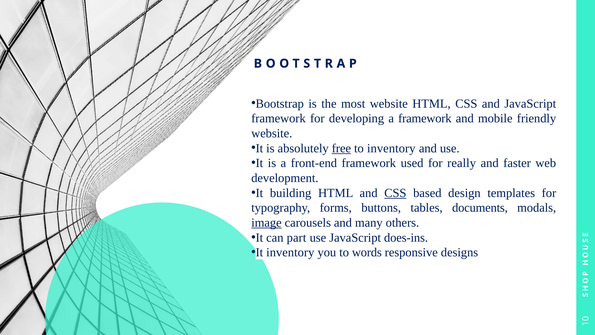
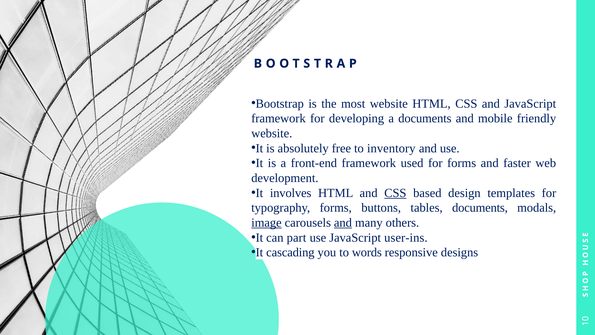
a framework: framework -> documents (425, 118)
free underline: present -> none (341, 148)
for really: really -> forms (462, 163)
building: building -> involves (291, 193)
and underline: none -> present (343, 223)
does-ins: does-ins -> user-ins (406, 237)
It inventory: inventory -> cascading (290, 252)
